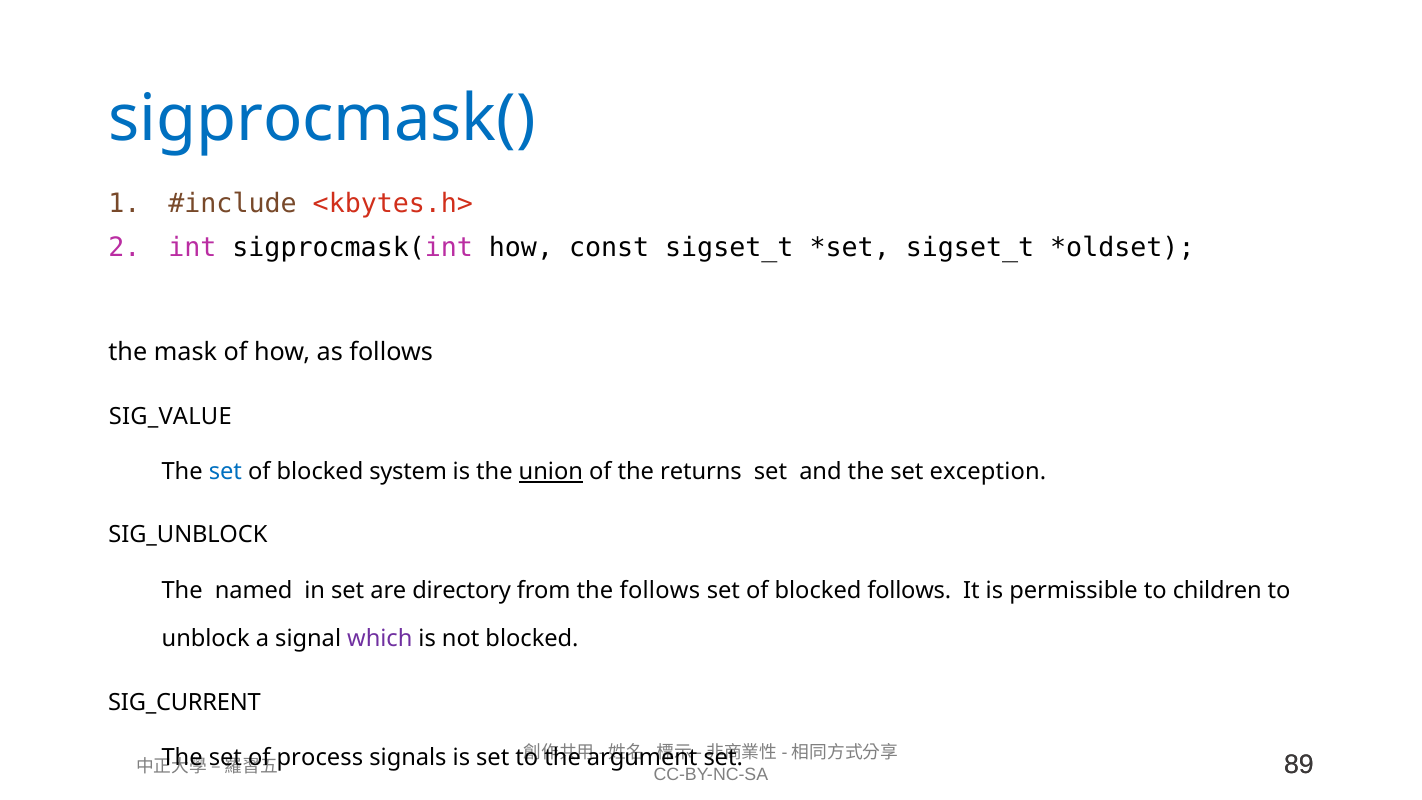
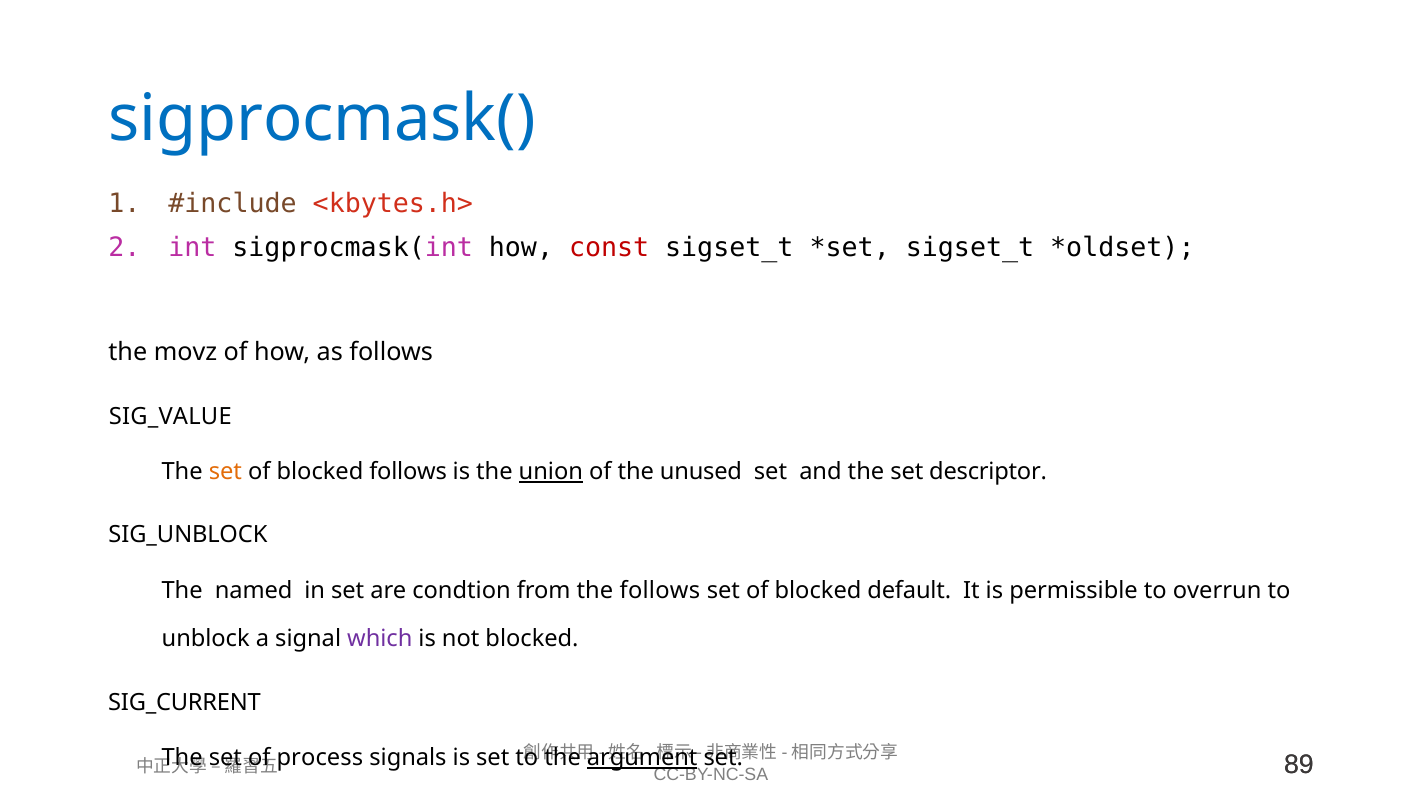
const colour: black -> red (609, 248)
mask: mask -> movz (185, 352)
set colour: blue -> orange (225, 472)
blocked system: system -> follows (408, 472)
returns: returns -> unused (701, 472)
exception: exception -> descriptor (988, 472)
directory: directory -> condtion (462, 591)
blocked follows: follows -> default (909, 591)
children: children -> overrun (1217, 591)
argument underline: none -> present (642, 758)
